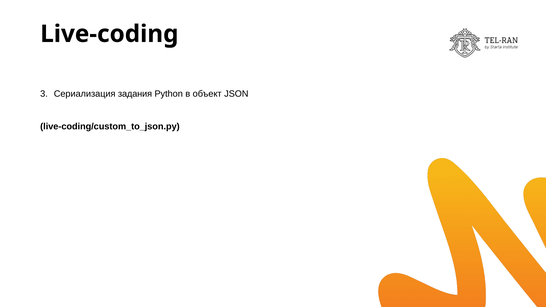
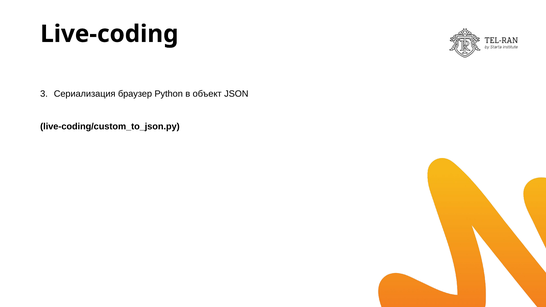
задания: задания -> браузер (135, 94)
